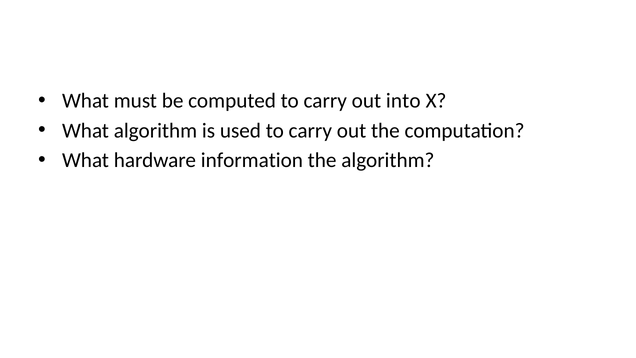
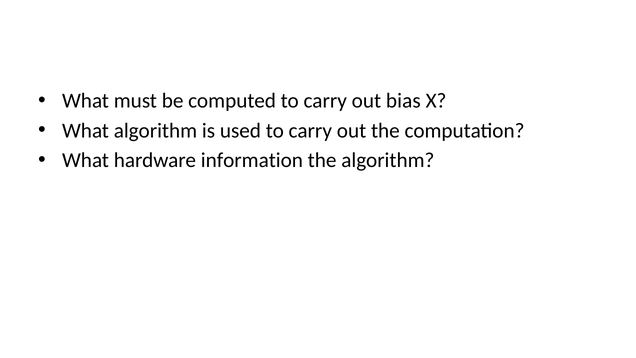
into: into -> bias (403, 101)
